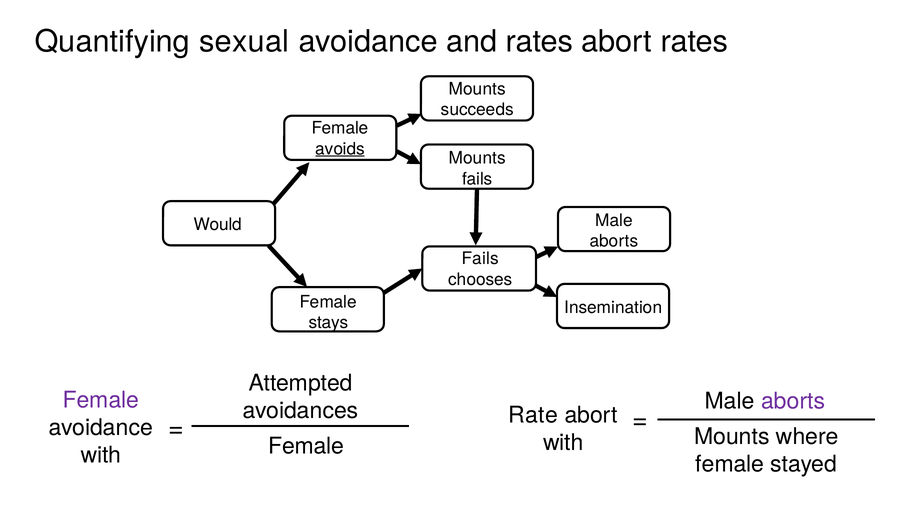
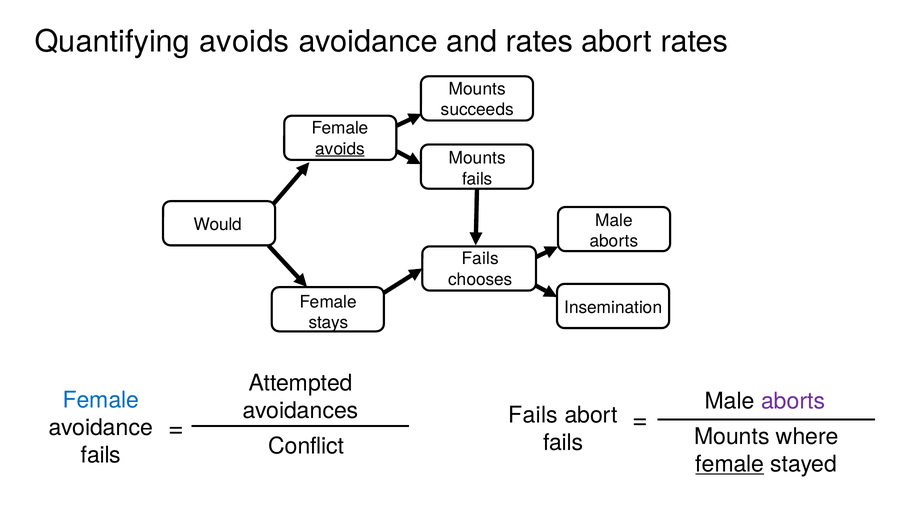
Quantifying sexual: sexual -> avoids (244, 42)
Female colour: purple -> blue (101, 400)
Rate: Rate -> Fails (533, 415)
with: with -> fails (563, 443)
Female: Female -> Conflict (306, 446)
with: with -> fails (101, 455)
female underline: none -> present (730, 464)
